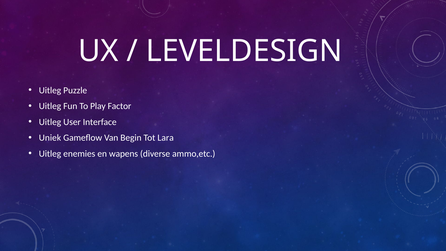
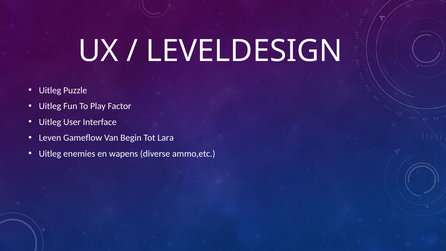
Uniek: Uniek -> Leven (50, 138)
